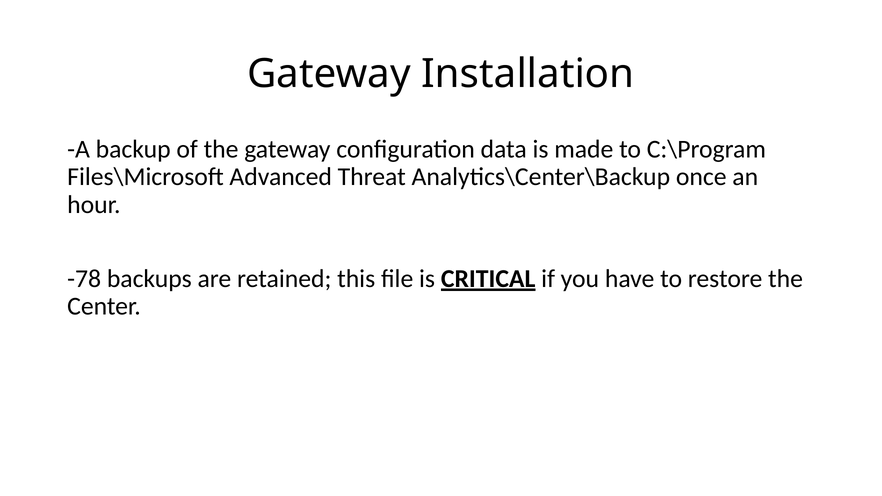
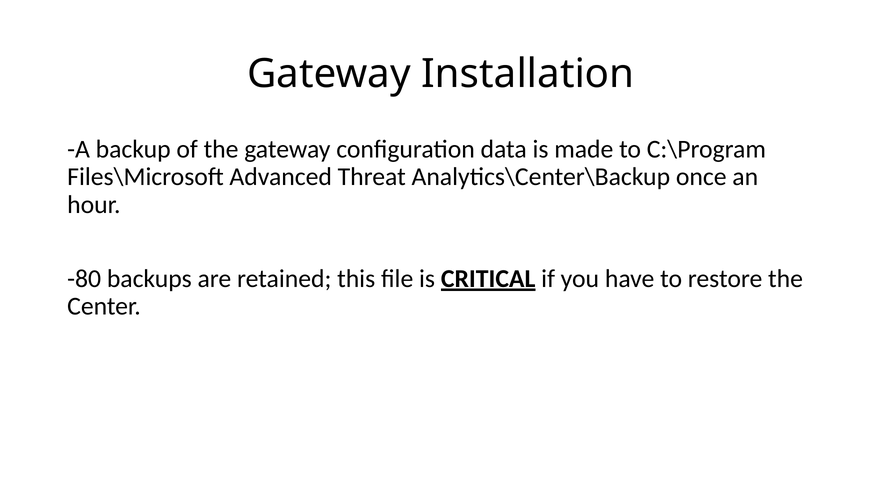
-78: -78 -> -80 (84, 279)
